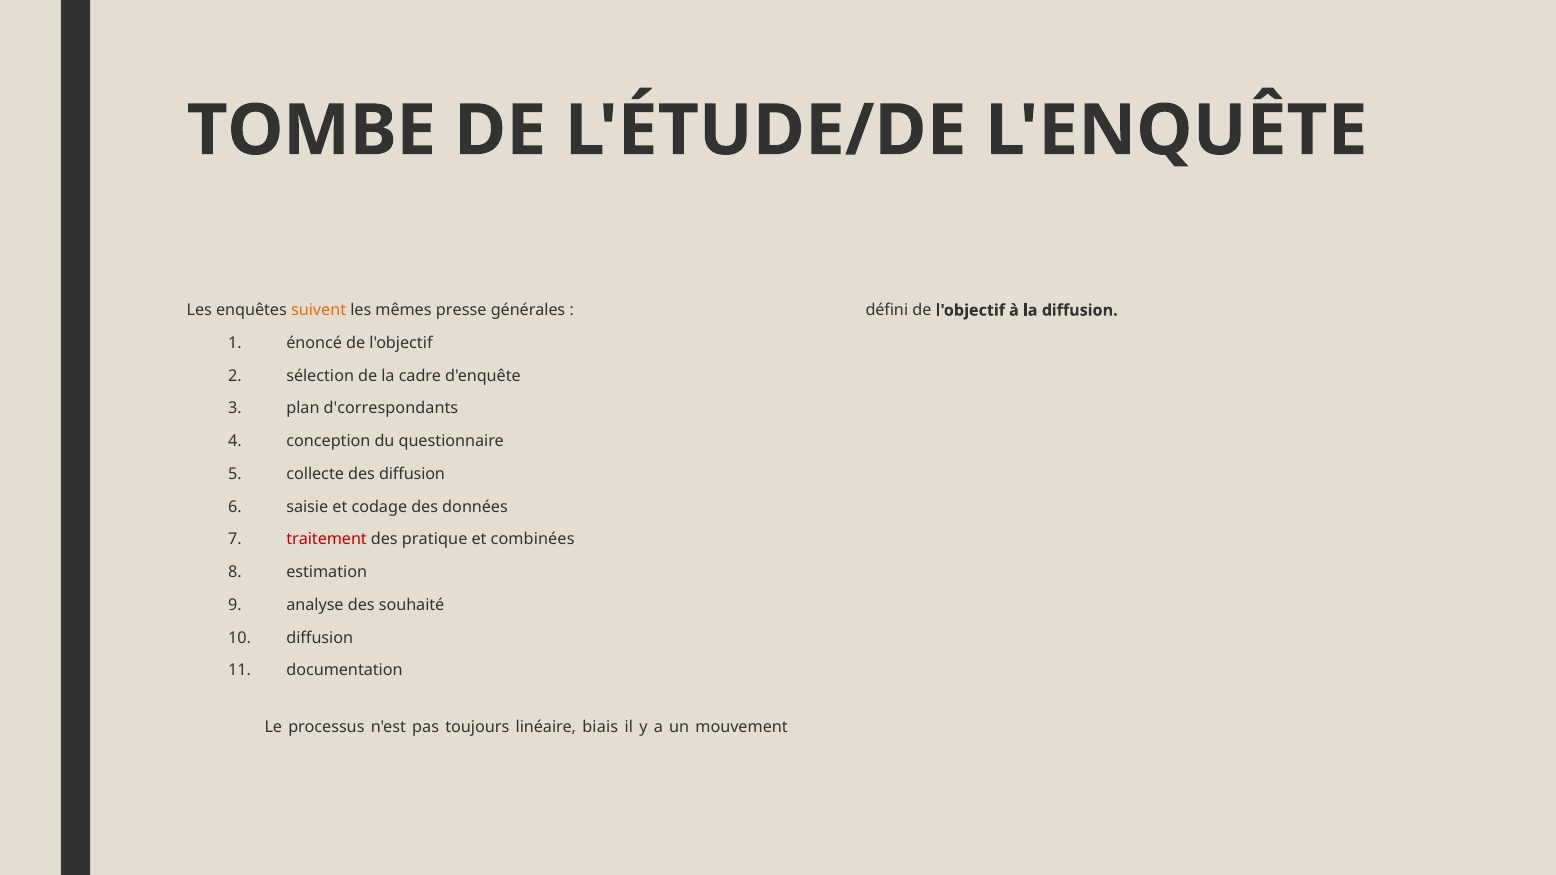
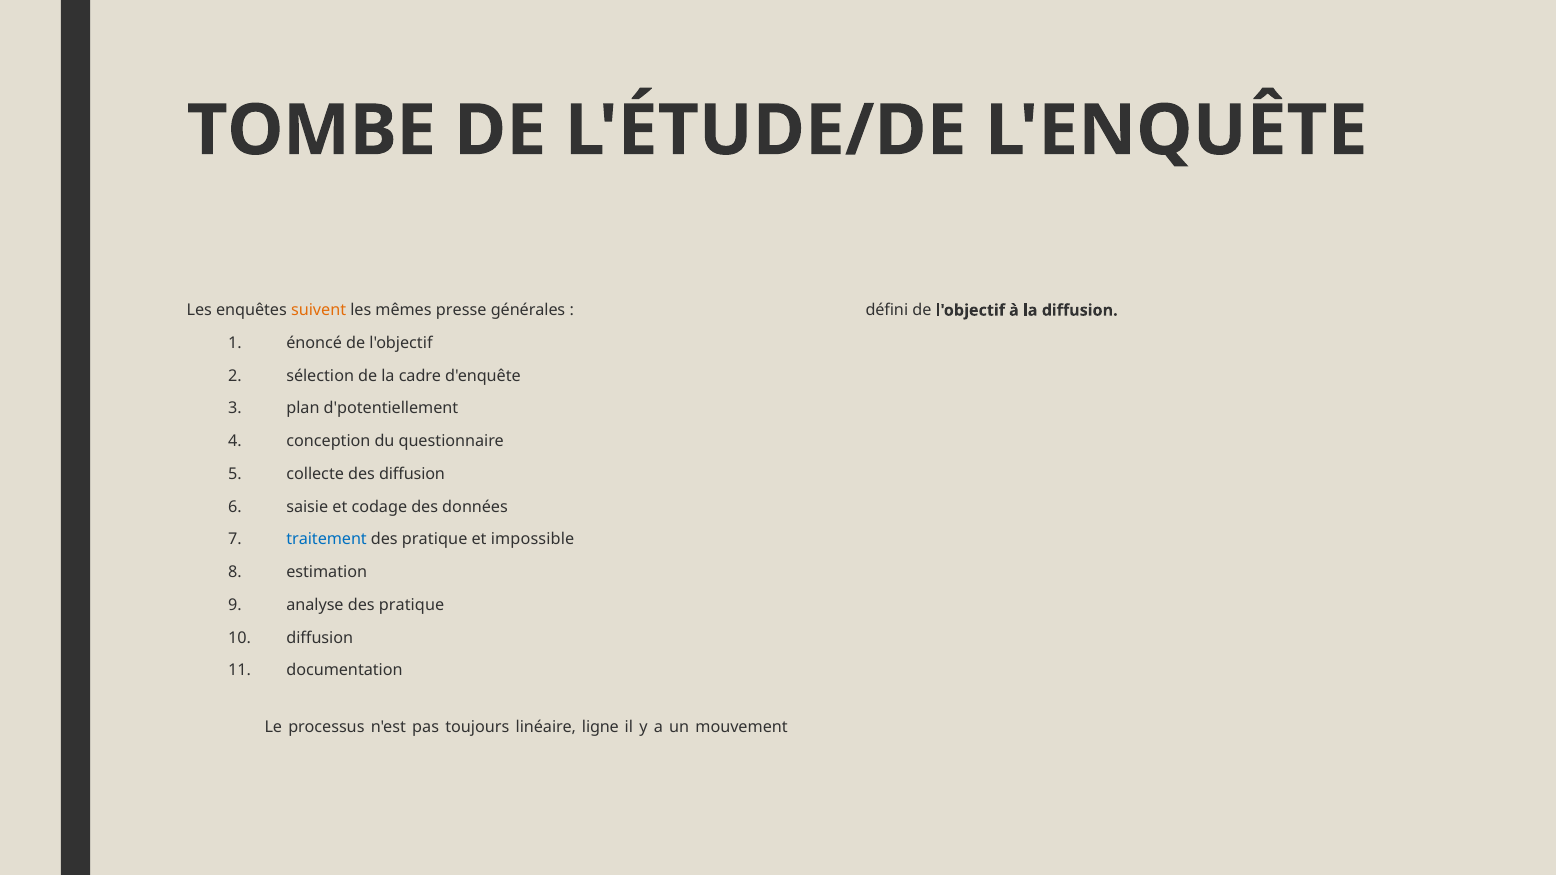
d'correspondants: d'correspondants -> d'potentiellement (391, 409)
traitement colour: red -> blue (327, 540)
combinées: combinées -> impossible (533, 540)
analyse des souhaité: souhaité -> pratique (412, 605)
biais: biais -> ligne (600, 727)
